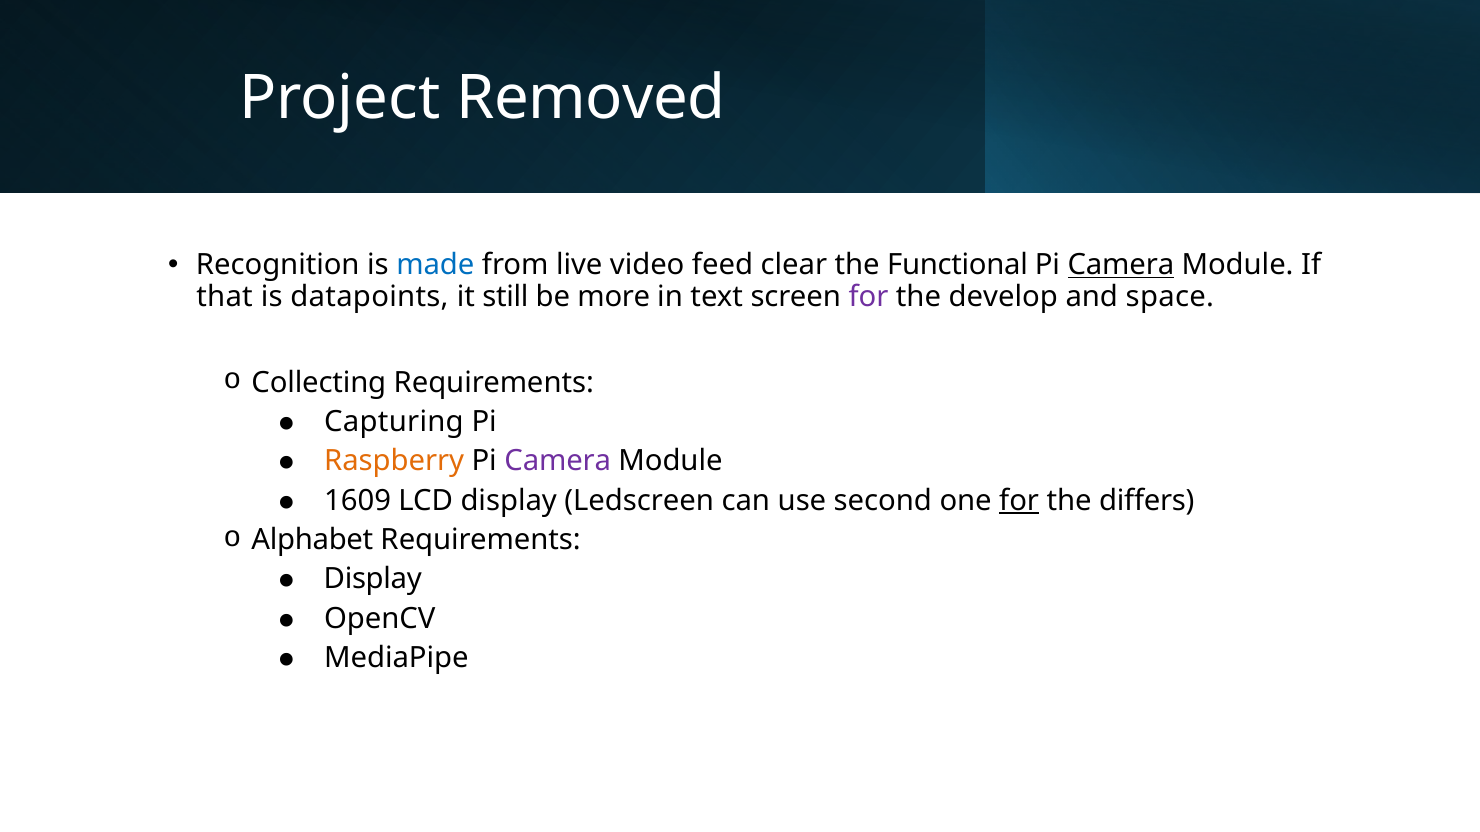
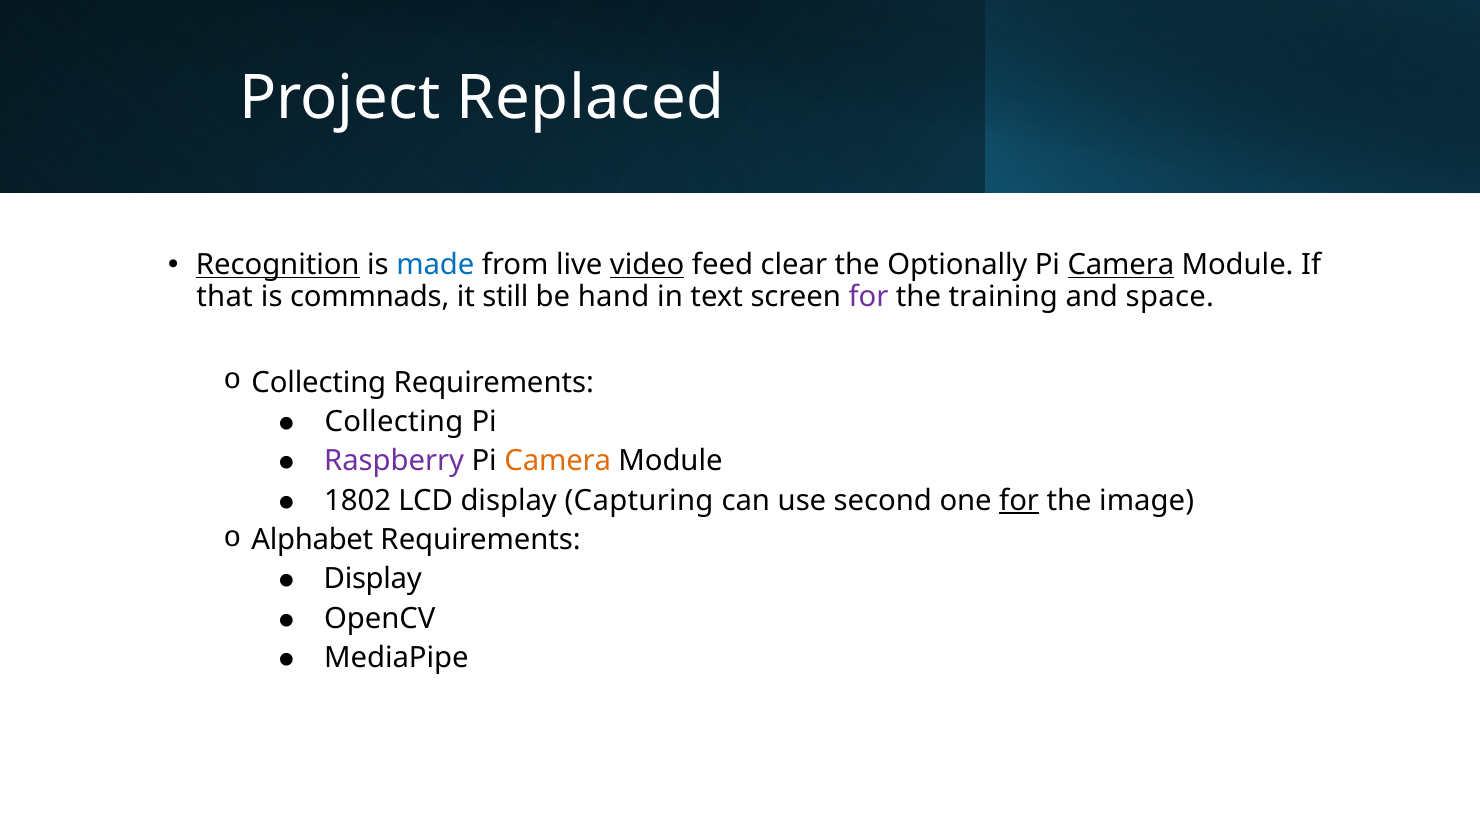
Removed: Removed -> Replaced (590, 98)
Recognition underline: none -> present (278, 265)
video underline: none -> present (647, 265)
Functional: Functional -> Optionally (957, 265)
datapoints: datapoints -> commnads (370, 297)
more: more -> hand (614, 297)
develop: develop -> training (1003, 297)
Capturing: Capturing -> Collecting (394, 422)
Raspberry colour: orange -> purple (394, 462)
Camera colour: purple -> orange (558, 462)
1609: 1609 -> 1802 (358, 501)
Ledscreen: Ledscreen -> Capturing (639, 501)
differs: differs -> image (1147, 501)
